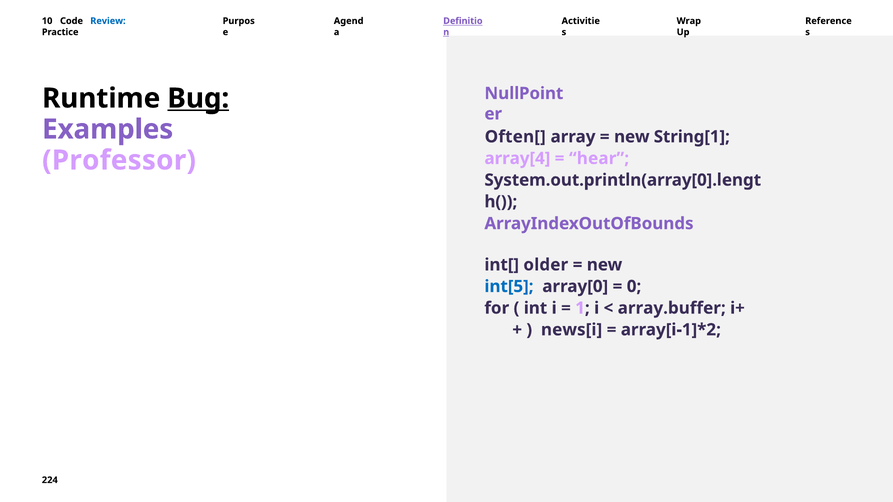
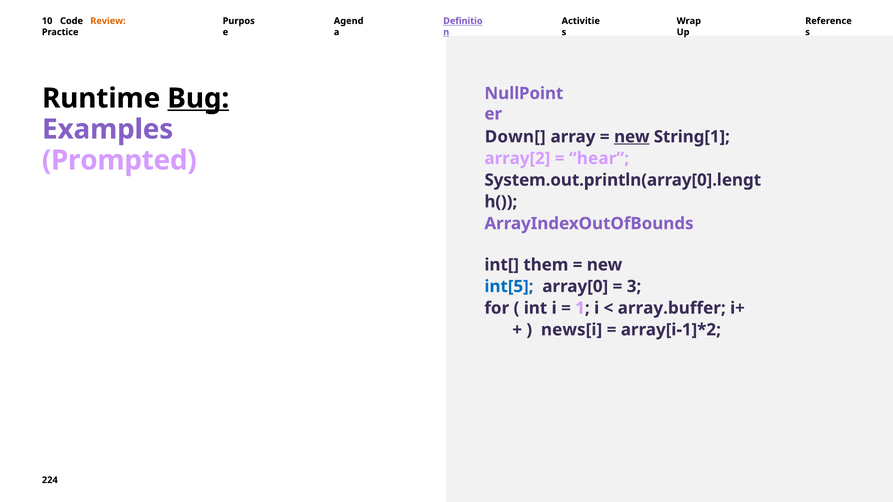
Review colour: blue -> orange (108, 21)
Often[: Often[ -> Down[ (515, 137)
new underline: none -> present (632, 137)
array[4: array[4 -> array[2 (517, 158)
Professor: Professor -> Prompted (119, 160)
older: older -> them (546, 265)
0: 0 -> 3 (634, 287)
